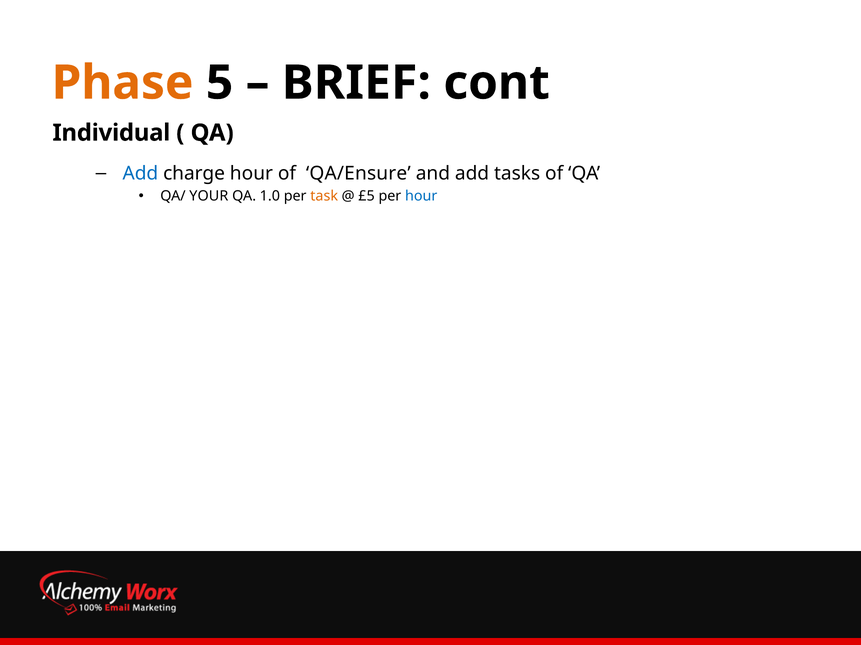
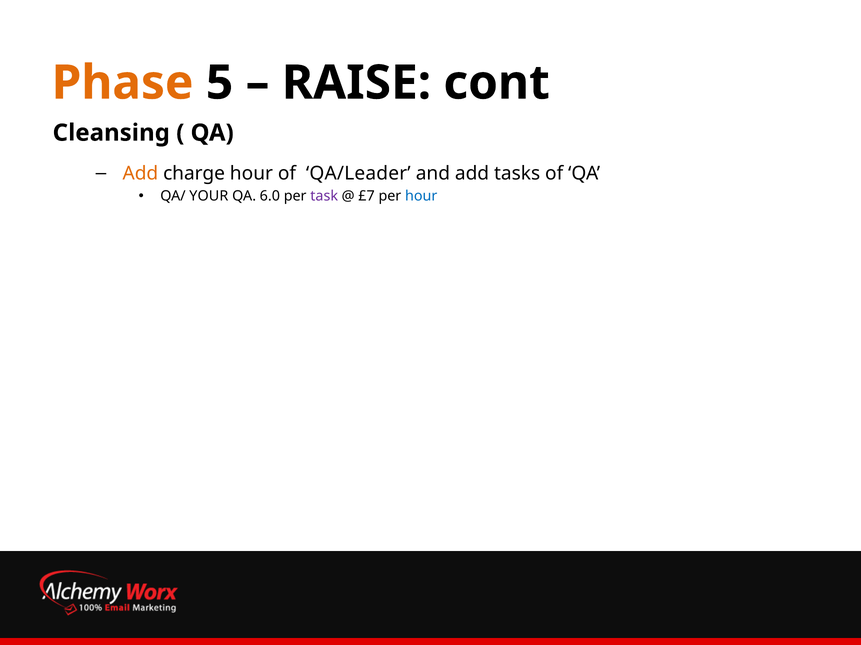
BRIEF: BRIEF -> RAISE (356, 83)
Individual: Individual -> Cleansing (111, 133)
Add colour: blue -> orange (140, 174)
QA/Ensure: QA/Ensure -> QA/Leader (358, 174)
1.0: 1.0 -> 6.0 (270, 196)
task colour: orange -> purple (324, 196)
£5: £5 -> £7 (367, 196)
